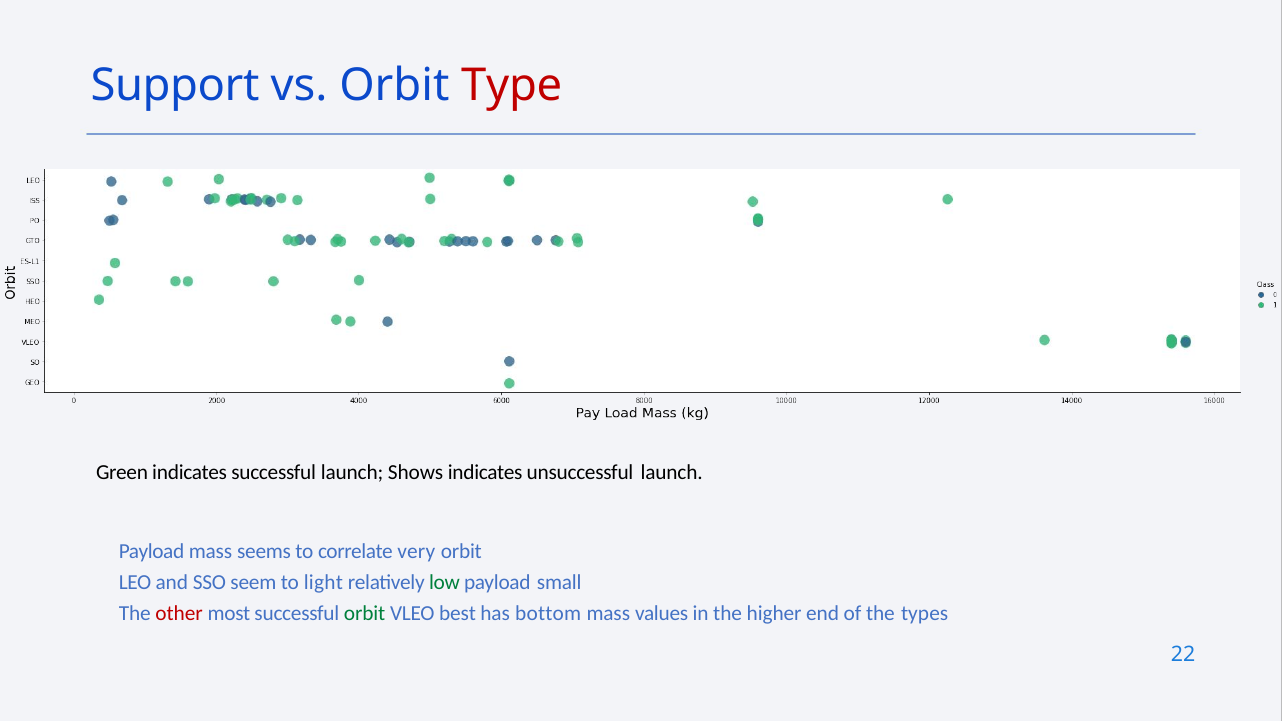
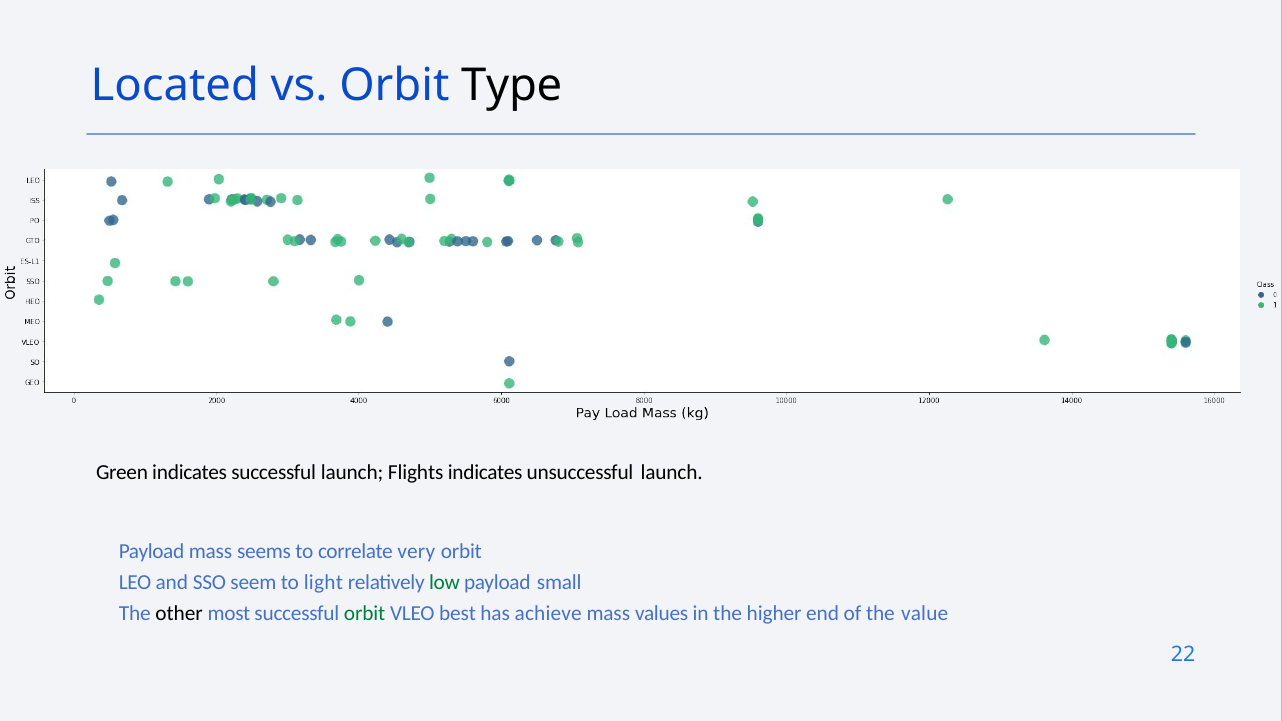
Support: Support -> Located (175, 86)
Type colour: red -> black (512, 86)
Shows: Shows -> Flights (416, 473)
other colour: red -> black (179, 613)
bottom: bottom -> achieve (548, 613)
types: types -> value (925, 613)
